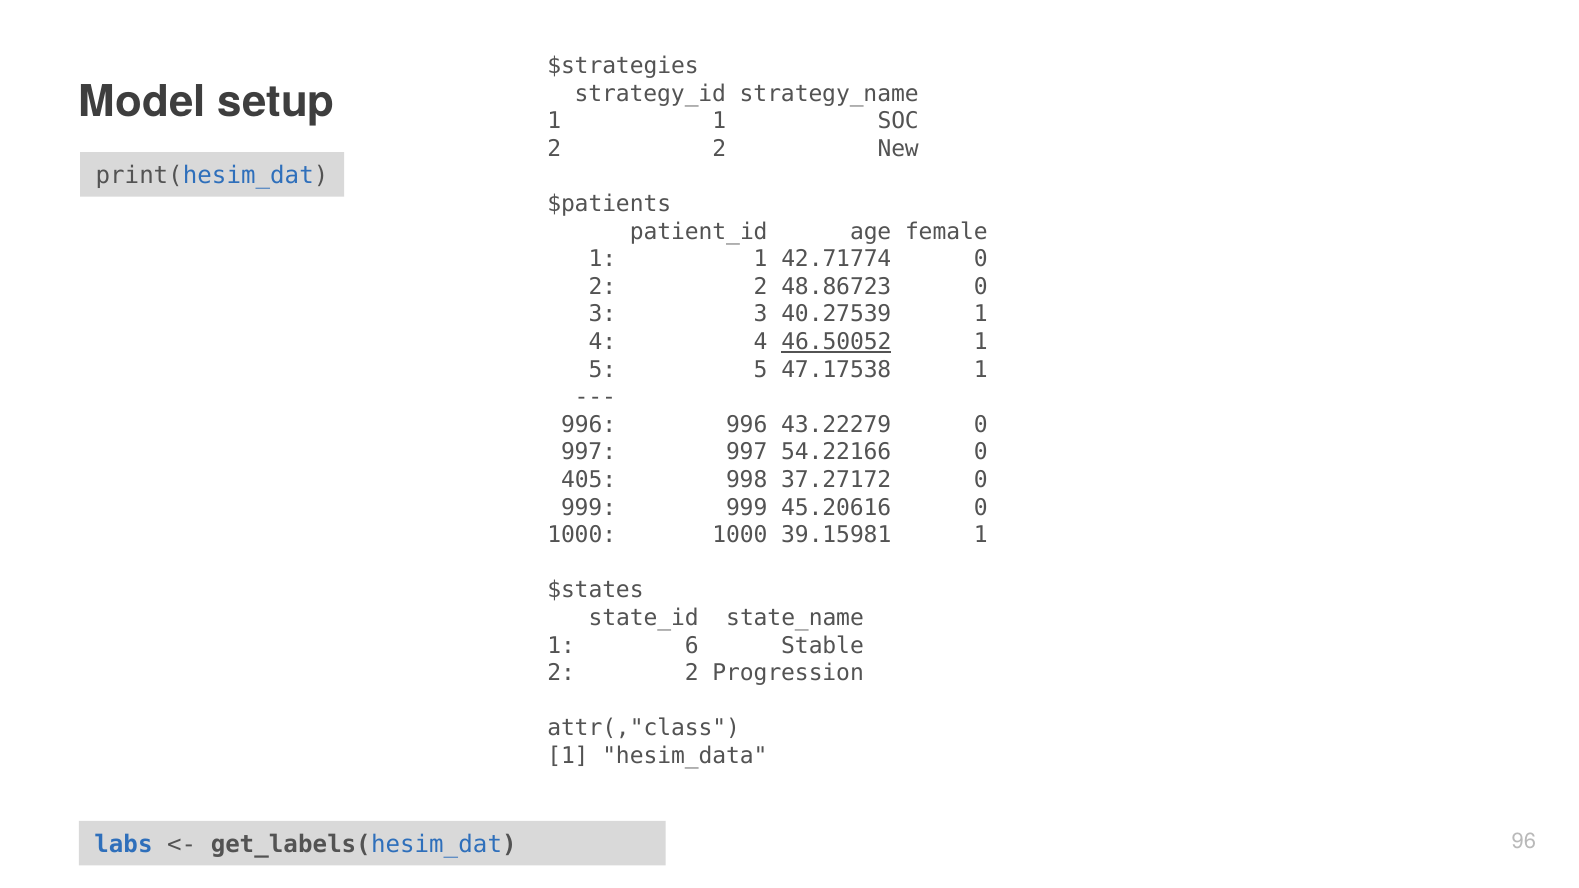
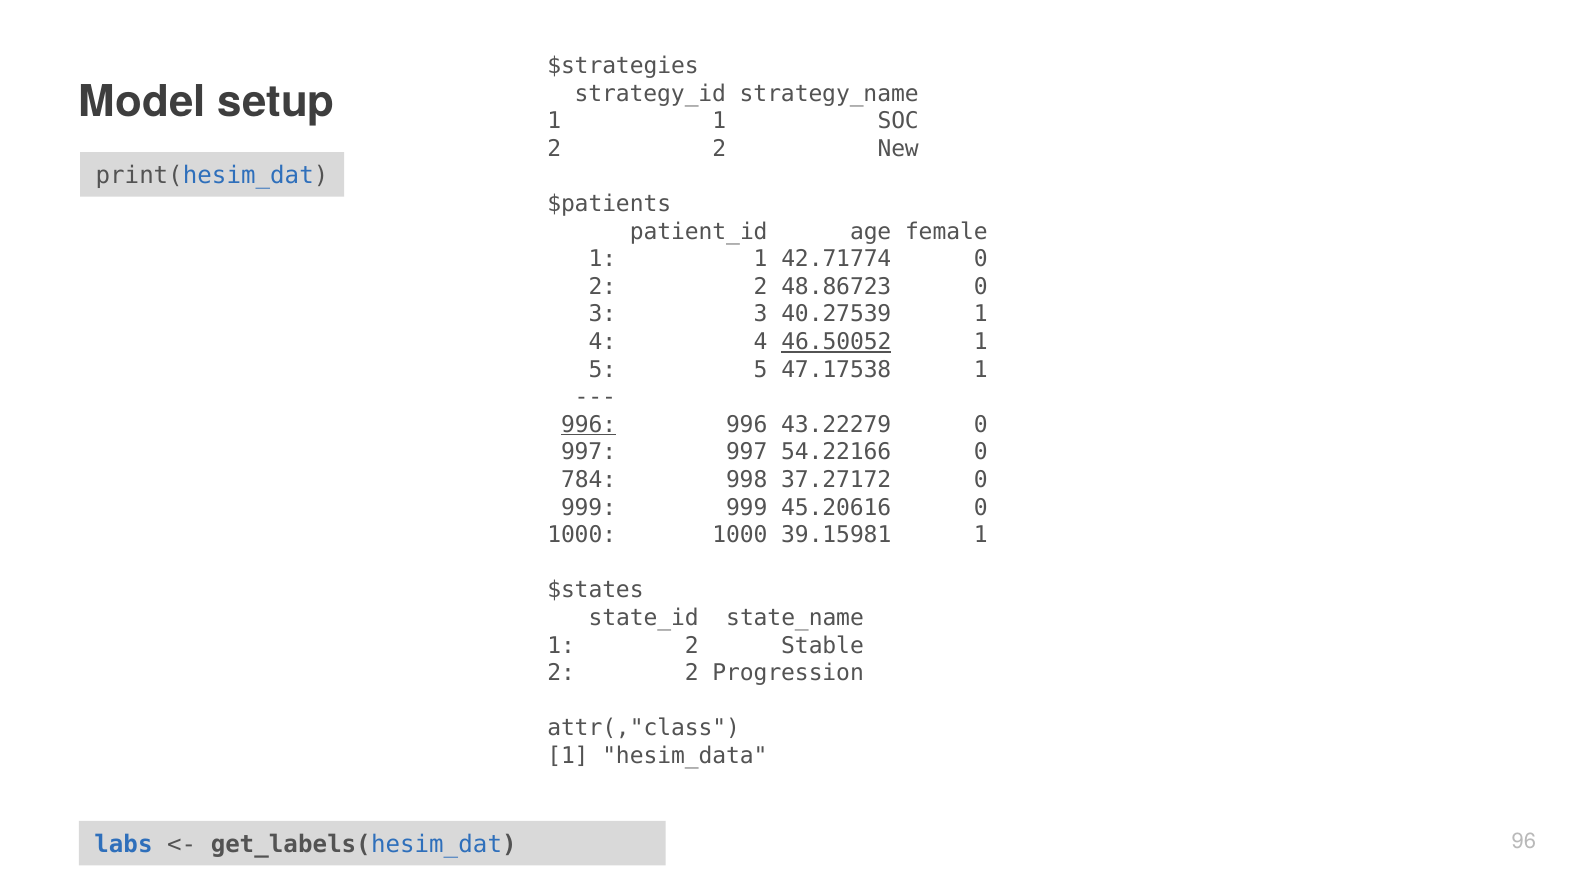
996 underline: none -> present (589, 425)
405: 405 -> 784 (589, 480)
1 6: 6 -> 2 (692, 646)
